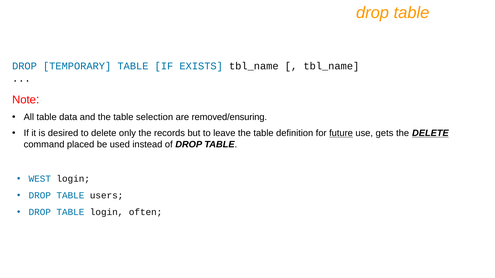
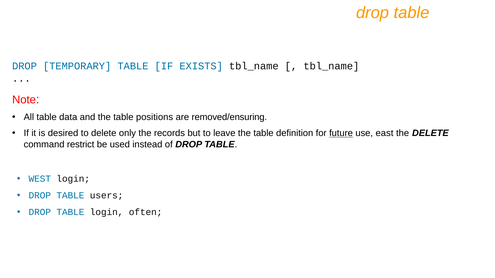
selection: selection -> positions (155, 117)
gets: gets -> east (385, 133)
DELETE underline: present -> none (430, 133)
placed: placed -> restrict (81, 145)
